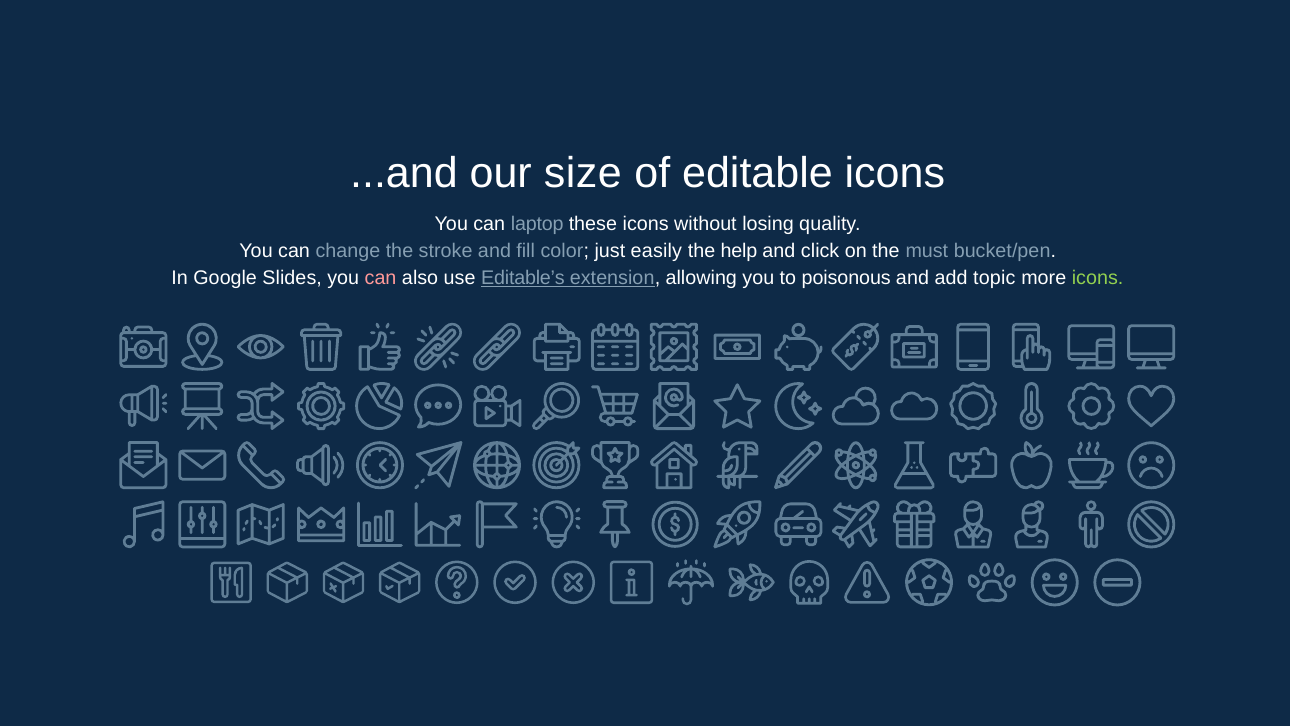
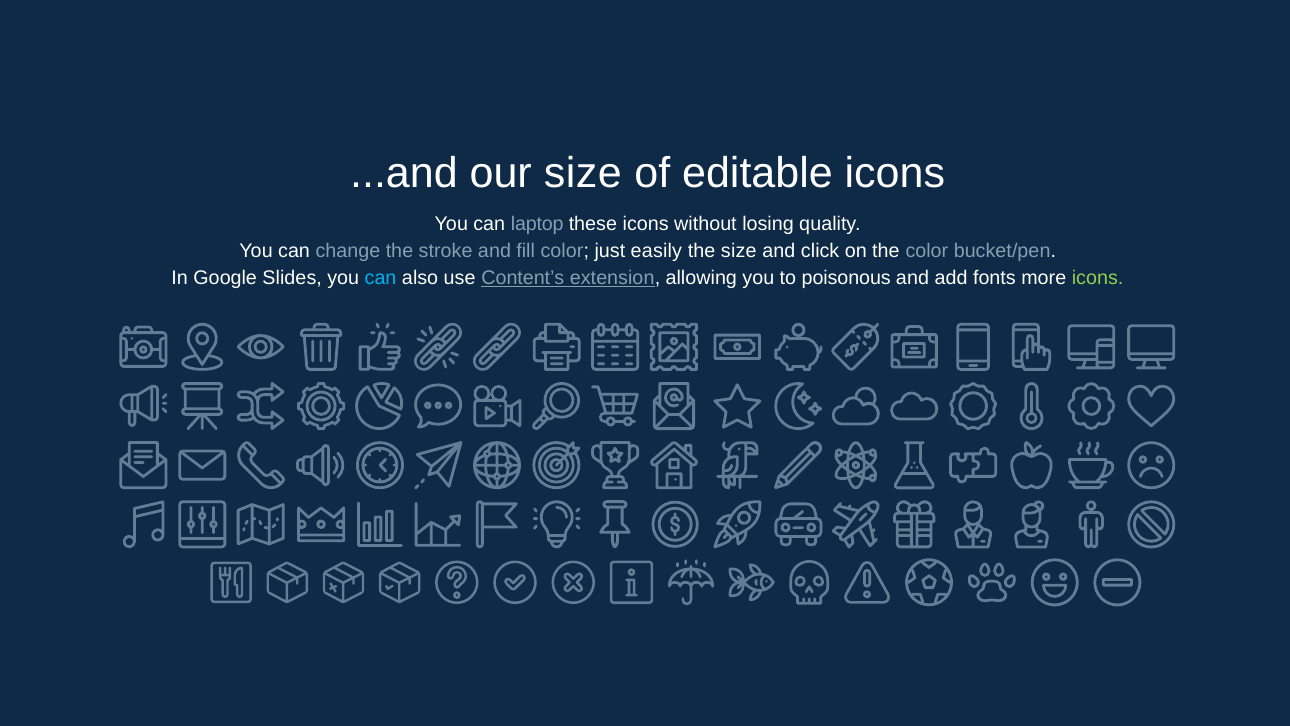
the help: help -> size (739, 251)
the must: must -> color (927, 251)
can colour: pink -> light blue (381, 278)
Editable’s: Editable’s -> Content’s (523, 278)
topic: topic -> fonts (994, 278)
